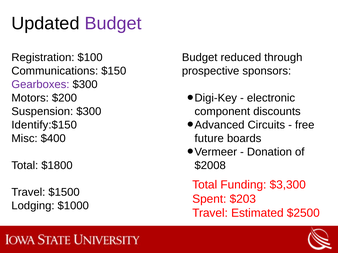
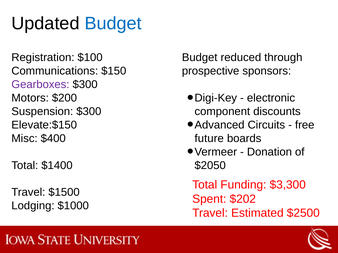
Budget colour: purple -> blue (113, 23)
Identify:$150: Identify:$150 -> Elevate:$150 (44, 125)
$1800: $1800 -> $1400 (57, 166)
$2008: $2008 -> $2050 (210, 166)
$203: $203 -> $202 (243, 199)
